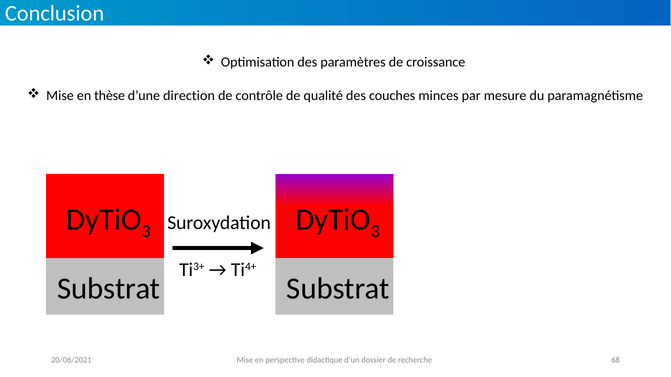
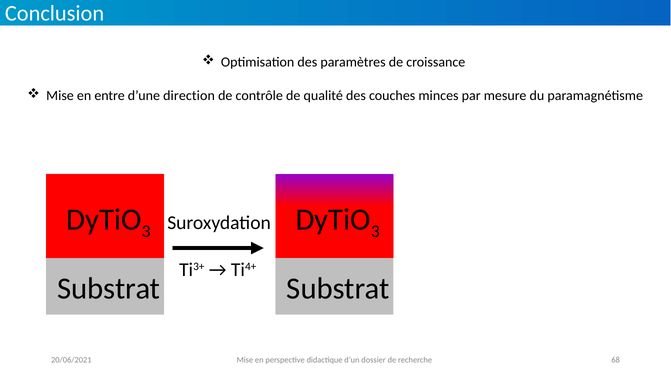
thèse: thèse -> entre (110, 96)
